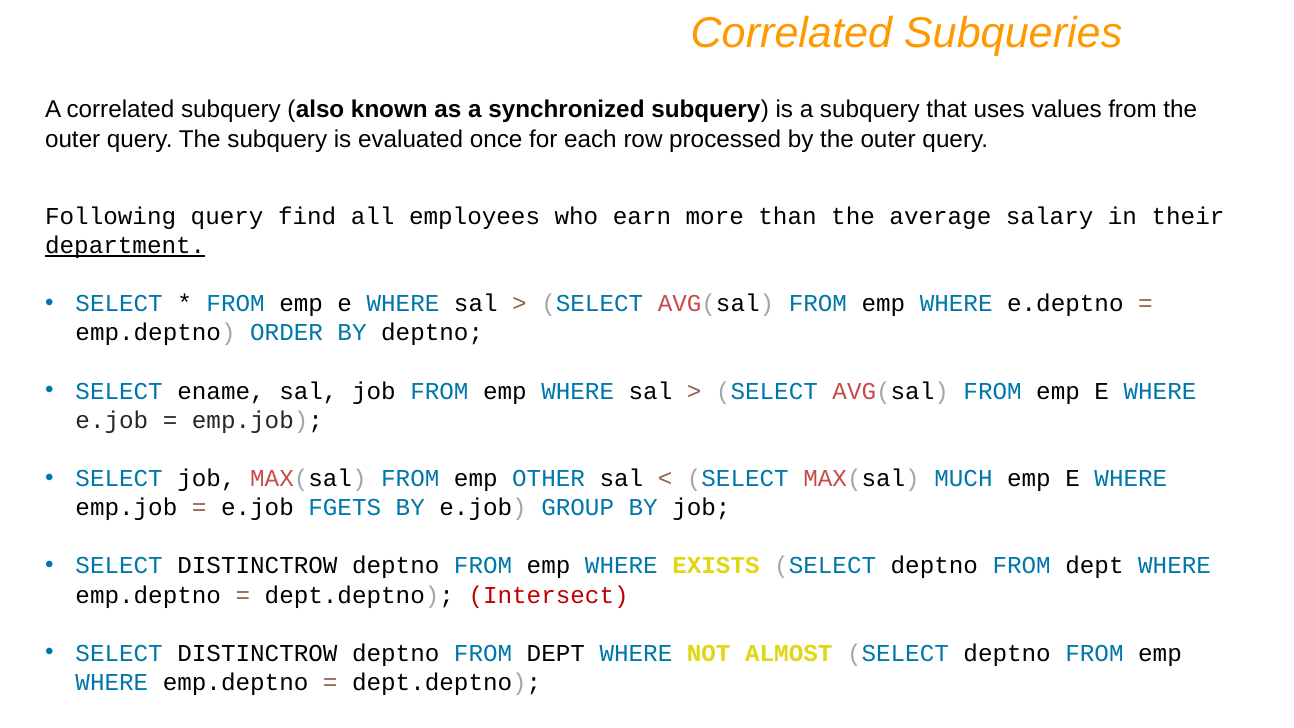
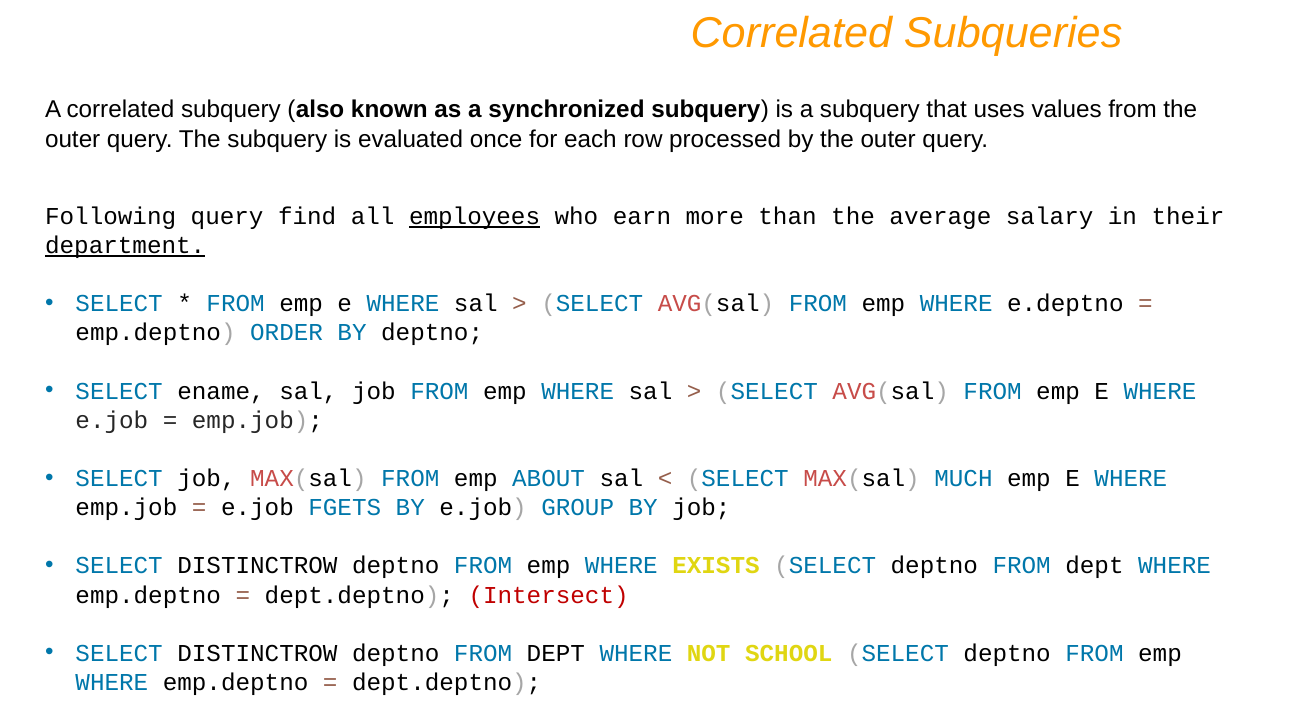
employees underline: none -> present (475, 216)
OTHER: OTHER -> ABOUT (549, 478)
ALMOST: ALMOST -> SCHOOL (789, 653)
